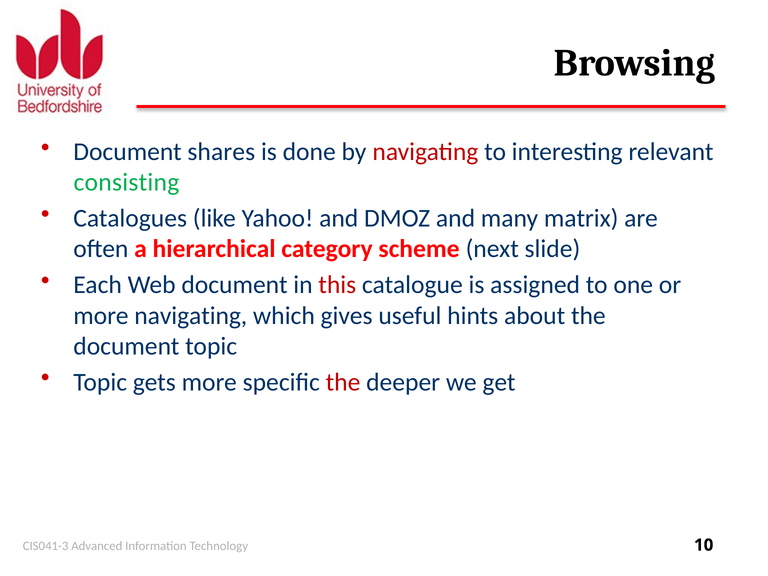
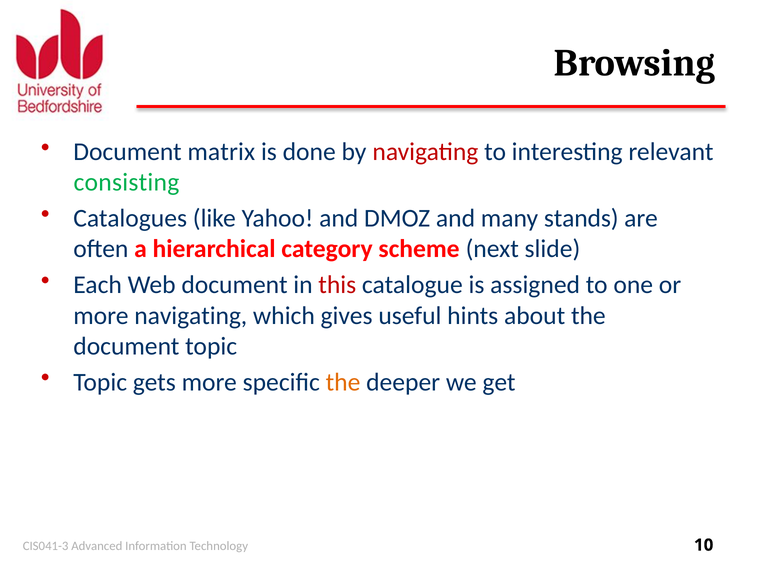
shares: shares -> matrix (221, 152)
matrix: matrix -> stands (581, 218)
the colour: red -> orange (343, 382)
